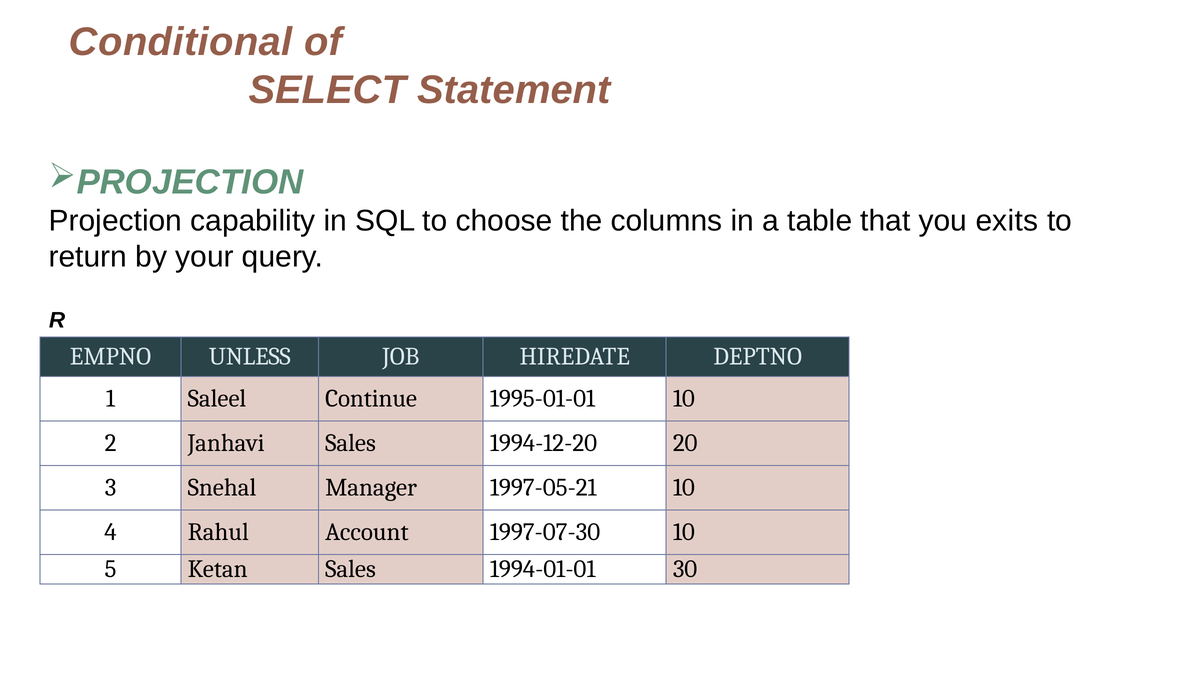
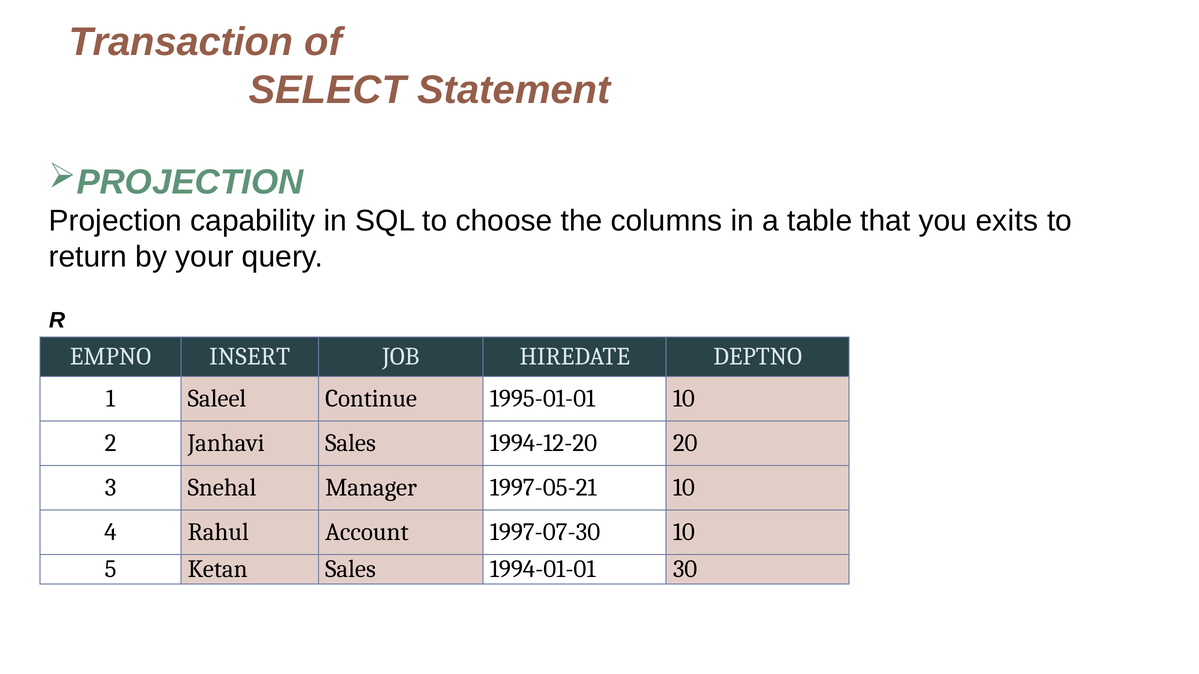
Conditional: Conditional -> Transaction (181, 42)
UNLESS: UNLESS -> INSERT (250, 357)
